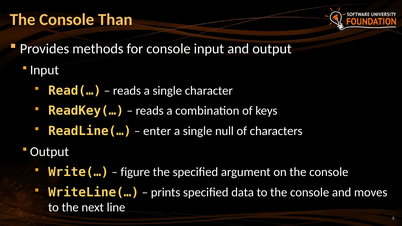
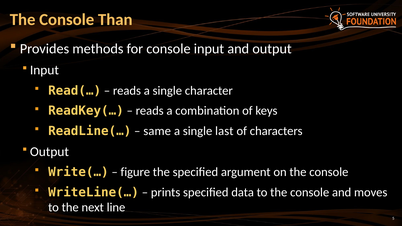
enter: enter -> same (157, 131)
null: null -> last (224, 131)
